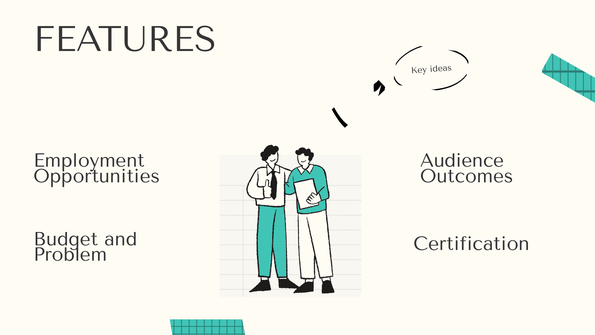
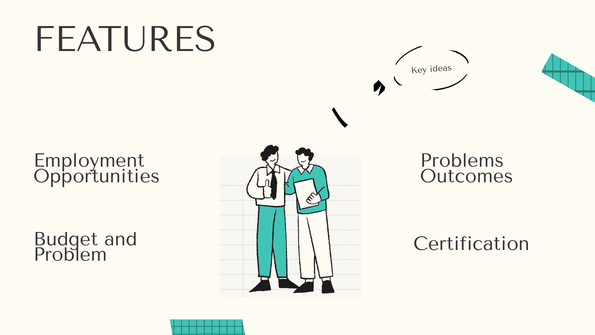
Audience: Audience -> Problems (462, 160)
